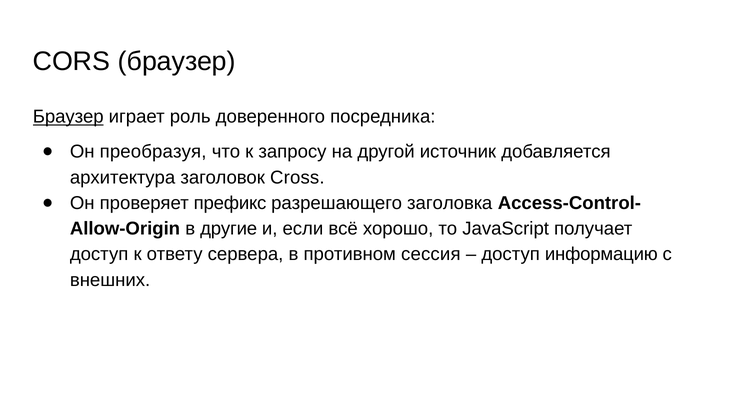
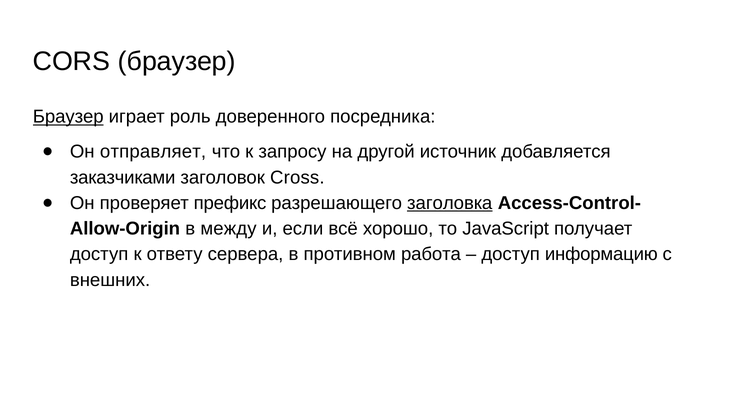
преобразуя: преобразуя -> отправляет (153, 152)
архитектура: архитектура -> заказчиками (123, 177)
заголовка underline: none -> present (450, 203)
другие: другие -> между (229, 229)
сессия: сессия -> работа (431, 254)
